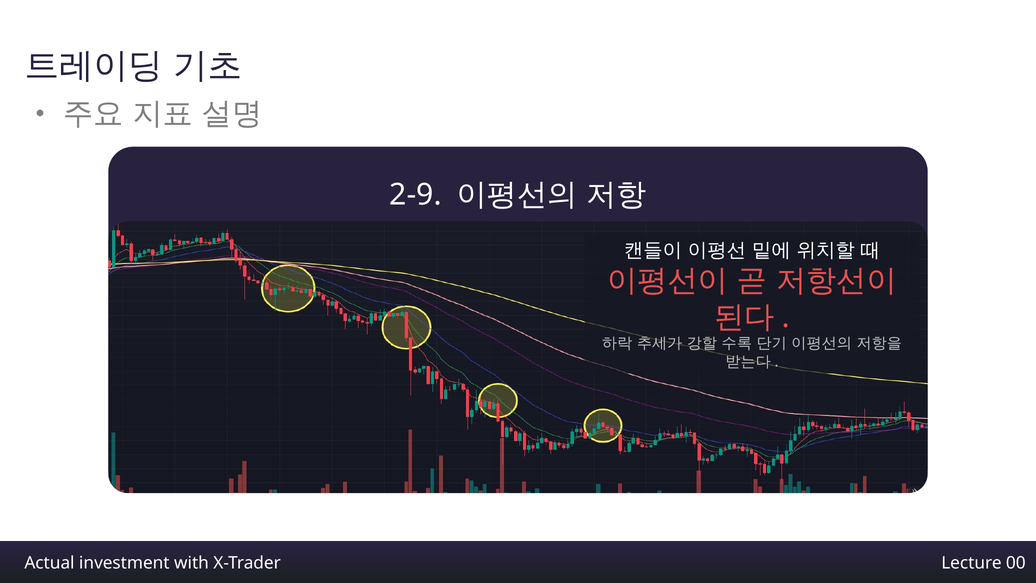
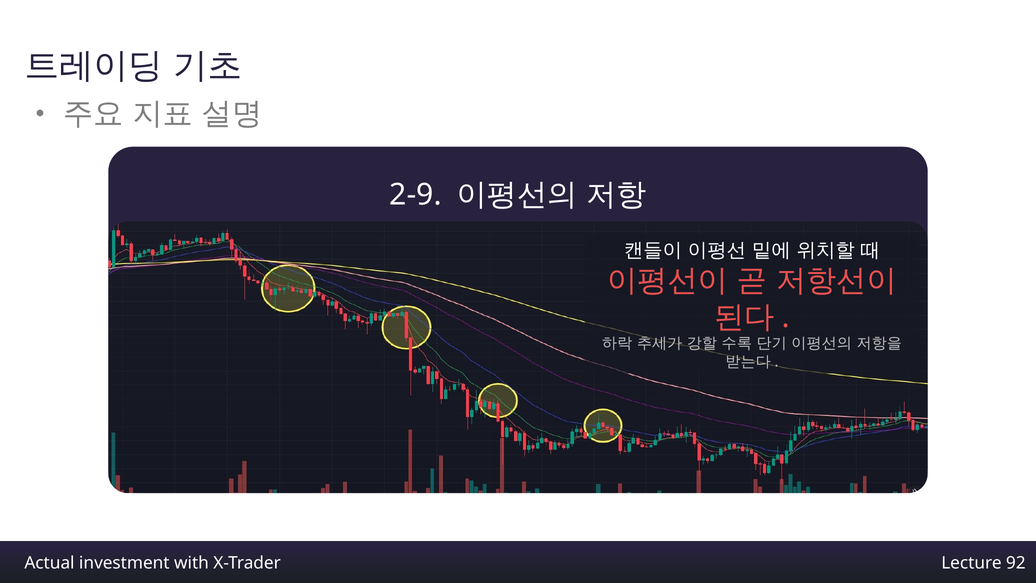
00: 00 -> 92 (1016, 563)
